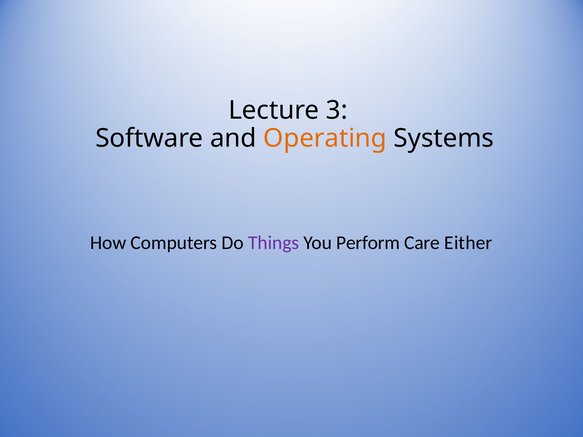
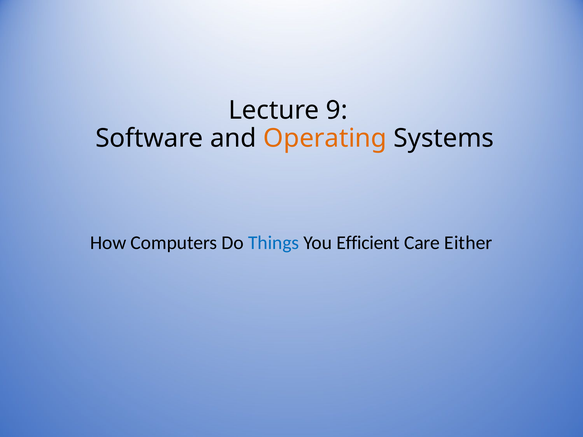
3: 3 -> 9 (337, 110)
Things colour: purple -> blue (274, 243)
Perform: Perform -> Efficient (368, 243)
